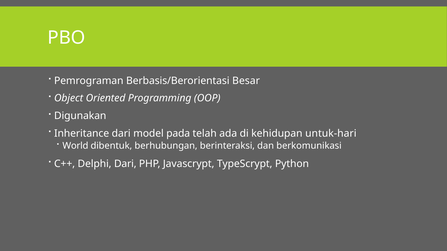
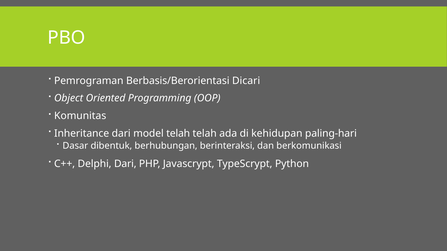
Besar: Besar -> Dicari (246, 81)
Digunakan: Digunakan -> Komunitas (80, 116)
model pada: pada -> telah (178, 134)
untuk-hari: untuk-hari -> paling-hari (331, 134)
World: World -> Dasar (75, 146)
